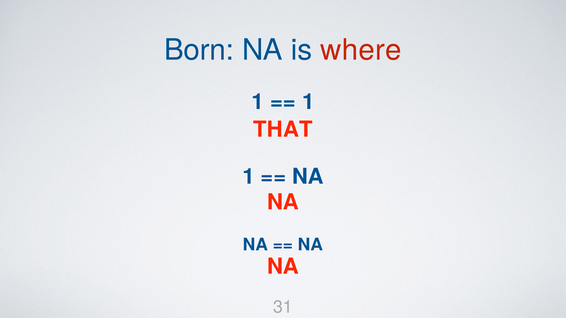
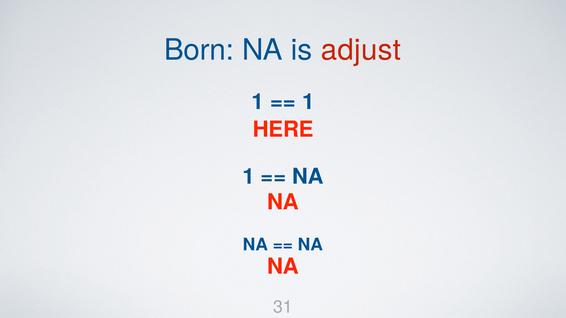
where: where -> adjust (361, 50)
THAT: THAT -> HERE (283, 130)
